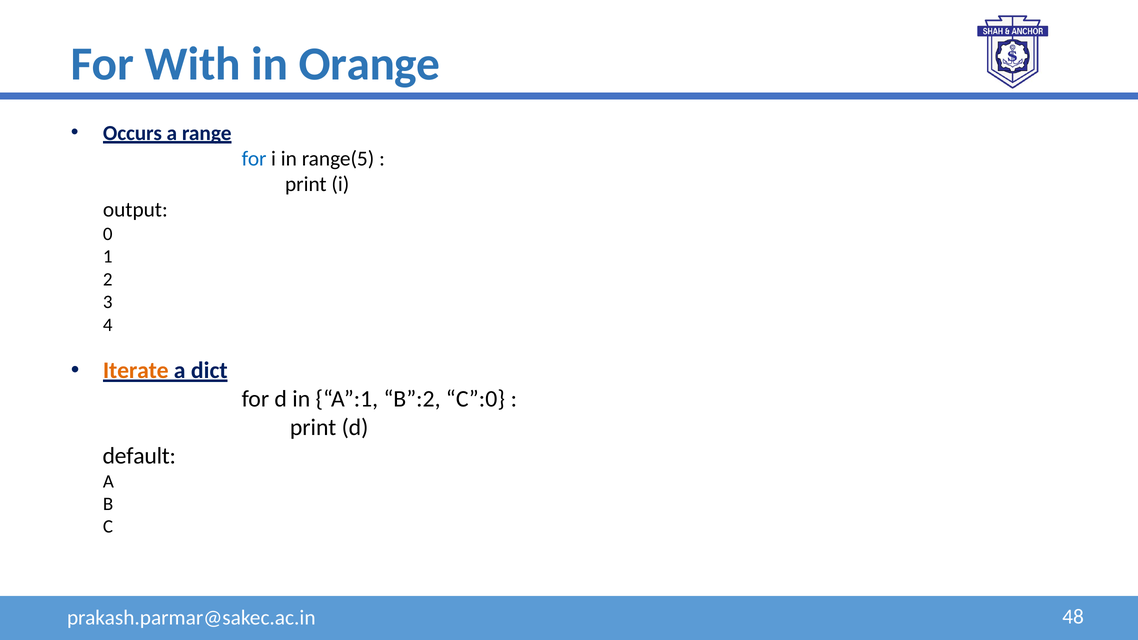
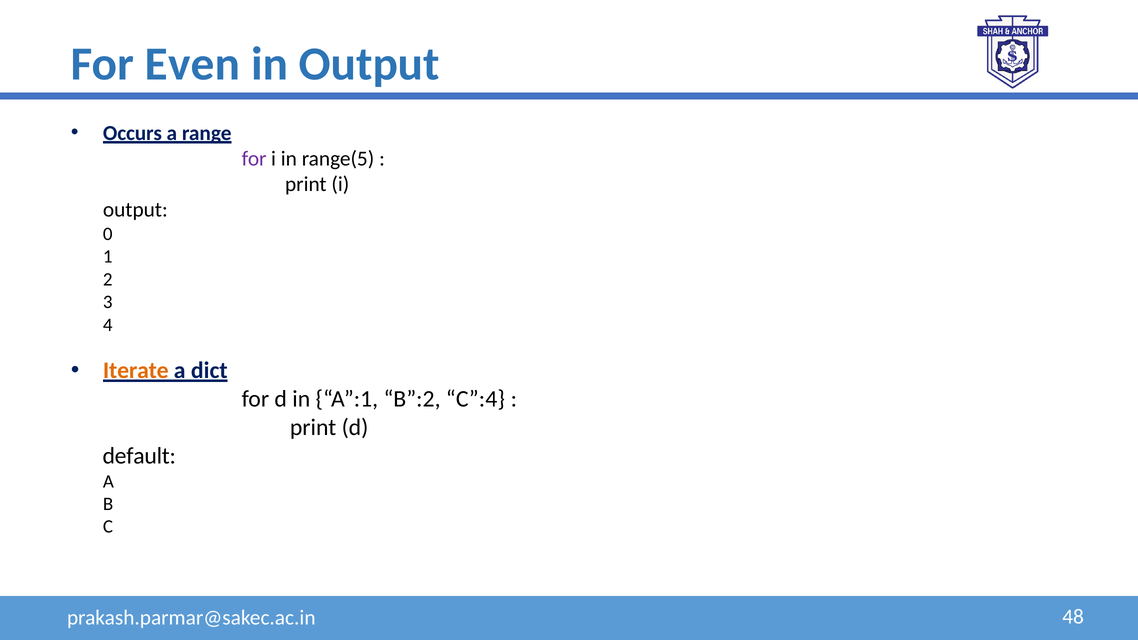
With: With -> Even (193, 64)
in Orange: Orange -> Output (369, 64)
for colour: blue -> purple (254, 159)
C”:0: C”:0 -> C”:4 (475, 399)
